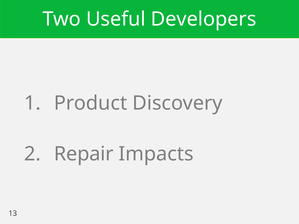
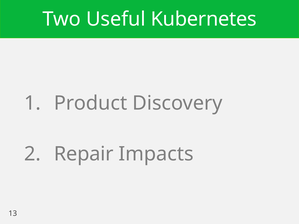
Developers: Developers -> Kubernetes (204, 19)
